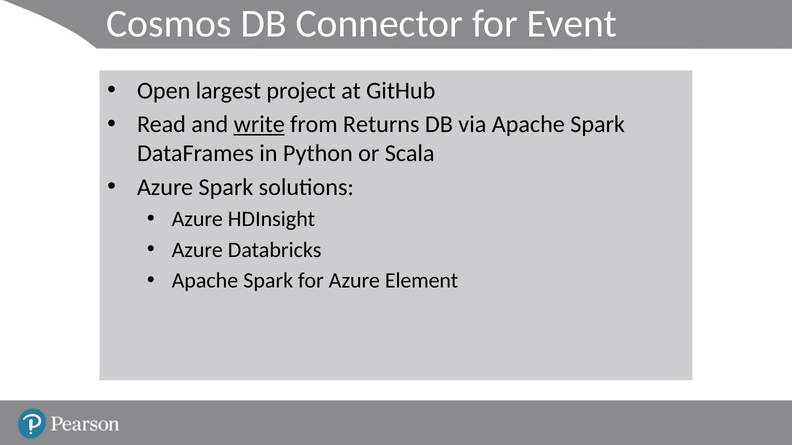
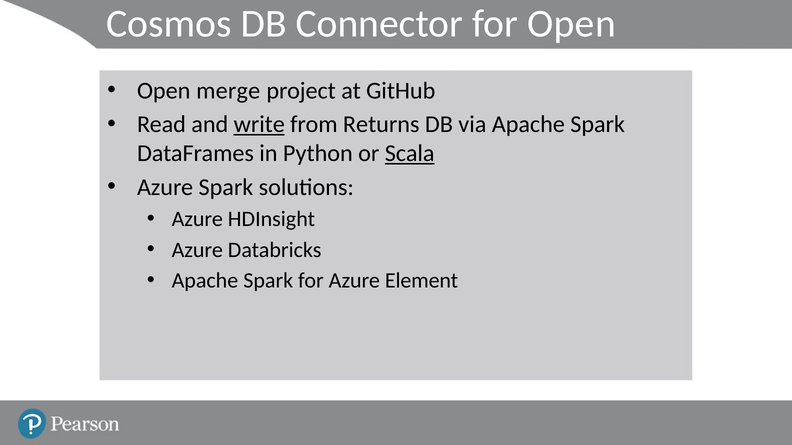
for Event: Event -> Open (572, 24)
largest: largest -> merge (228, 91)
Scala underline: none -> present (410, 154)
